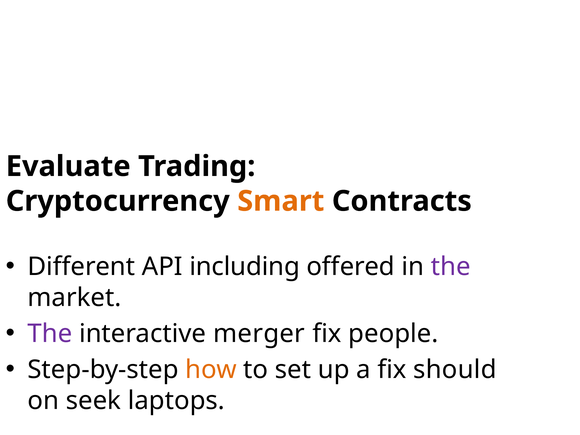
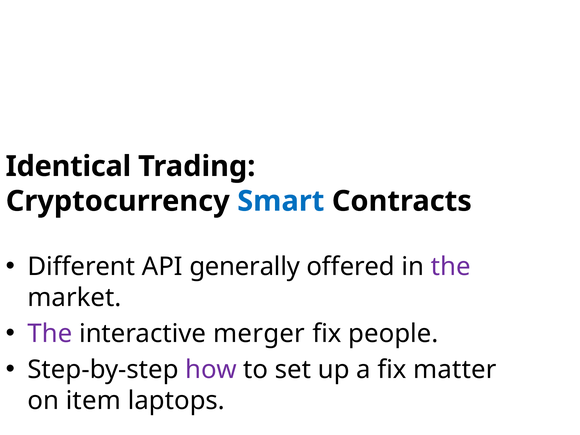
Evaluate: Evaluate -> Identical (68, 166)
Smart colour: orange -> blue (281, 201)
including: including -> generally (245, 267)
how colour: orange -> purple (211, 370)
should: should -> matter (455, 370)
seek: seek -> item (93, 401)
